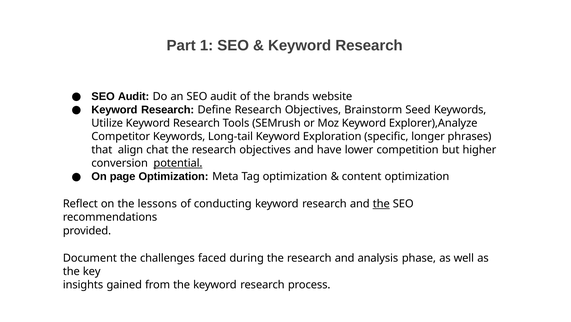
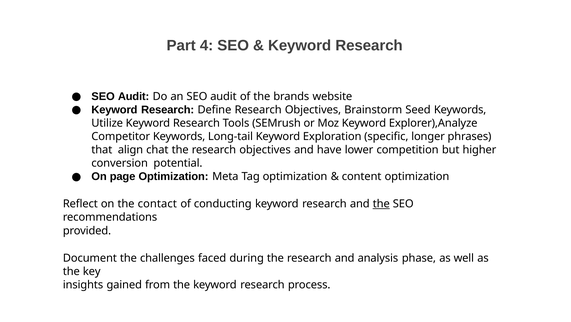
1: 1 -> 4 (207, 45)
potential underline: present -> none (178, 163)
lessons: lessons -> contact (157, 204)
